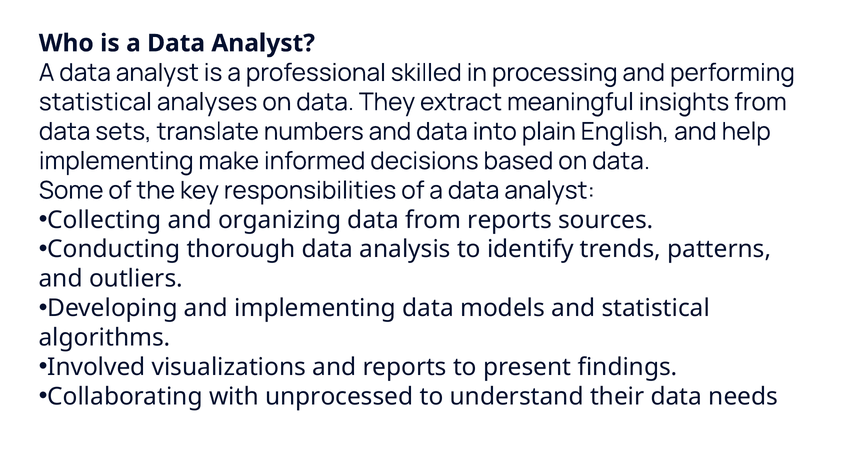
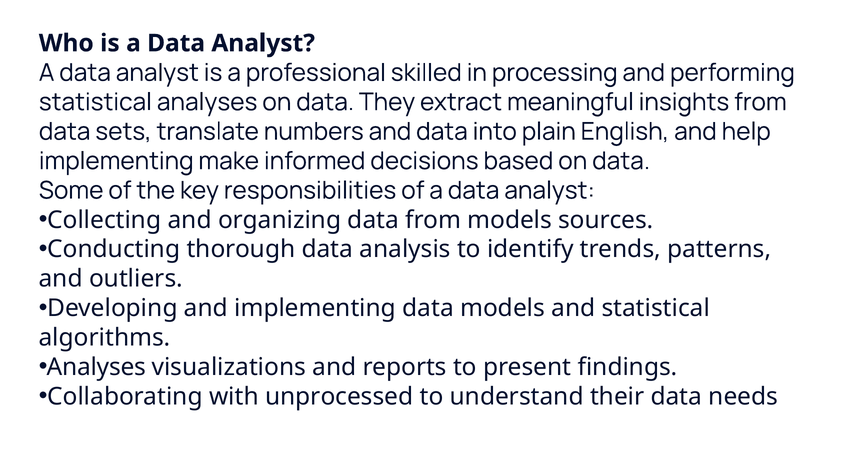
from reports: reports -> models (510, 220)
Involved: Involved -> Analyses (97, 368)
